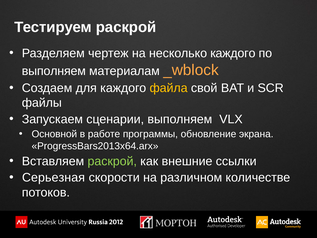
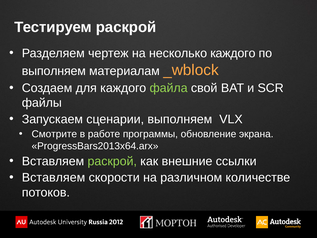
файла colour: yellow -> light green (169, 88)
Основной: Основной -> Смотрите (54, 134)
Серьезная: Серьезная -> Вставляем (54, 177)
